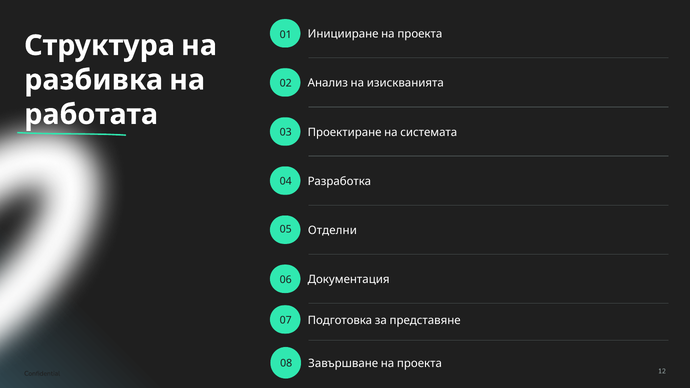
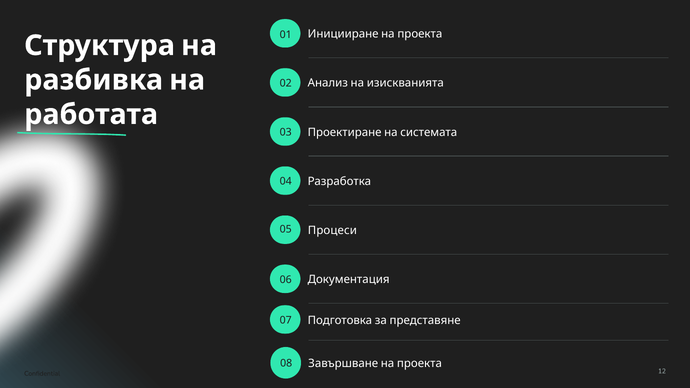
Отделни: Отделни -> Процеси (332, 231)
